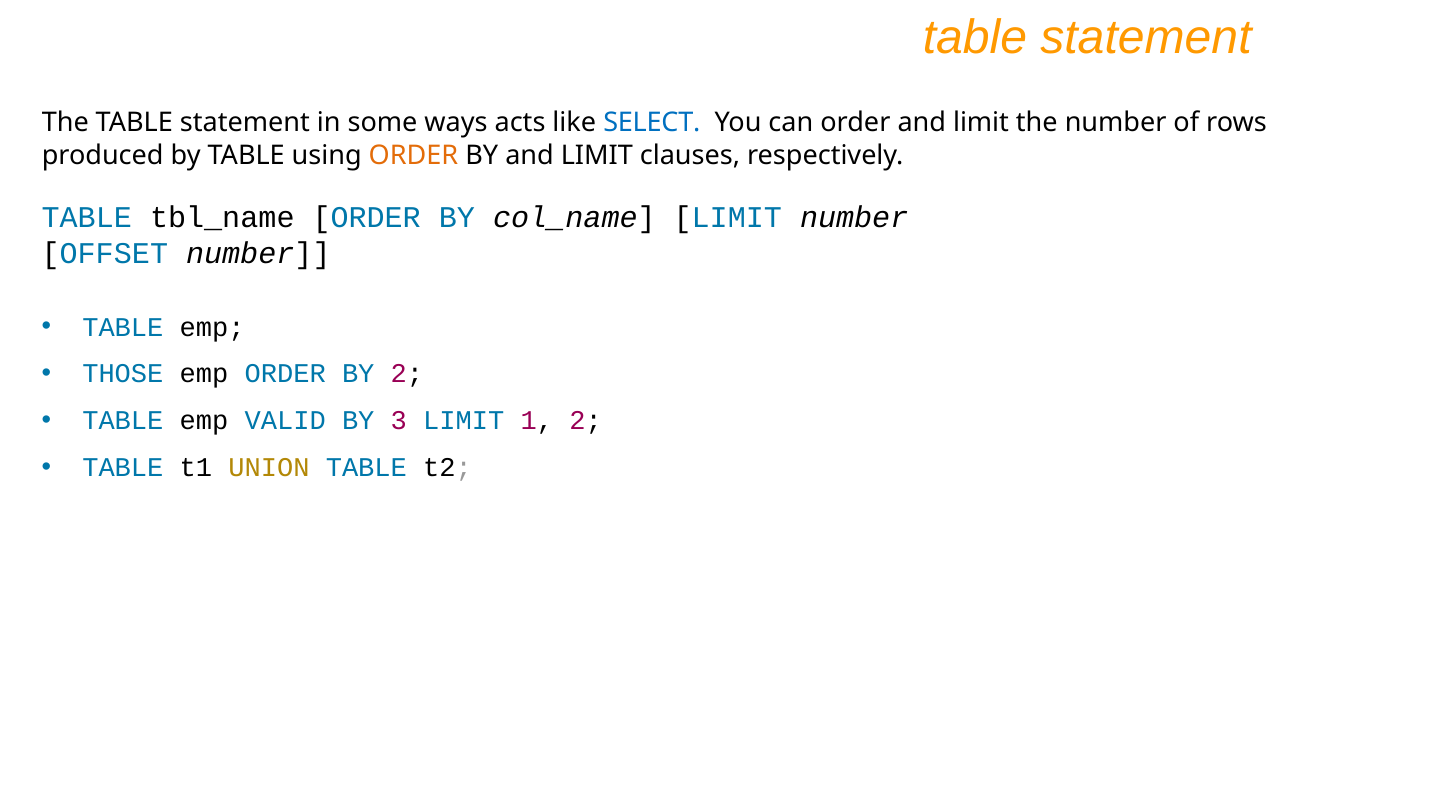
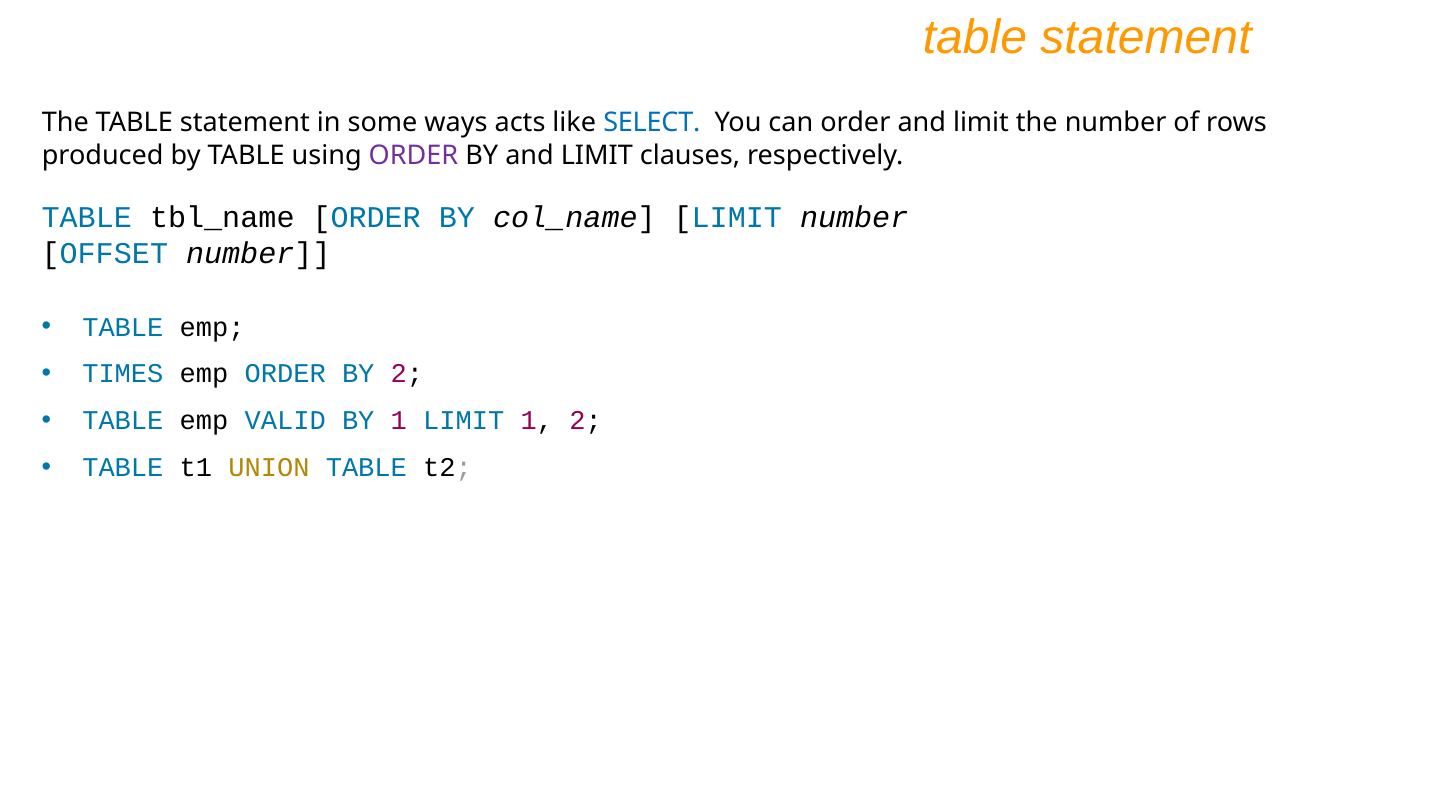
ORDER colour: orange -> purple (413, 155)
THOSE: THOSE -> TIMES (123, 374)
BY 3: 3 -> 1 (399, 421)
